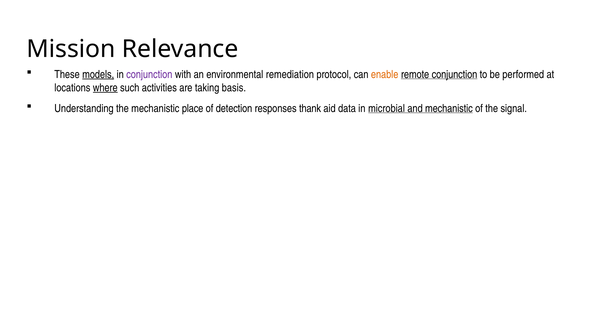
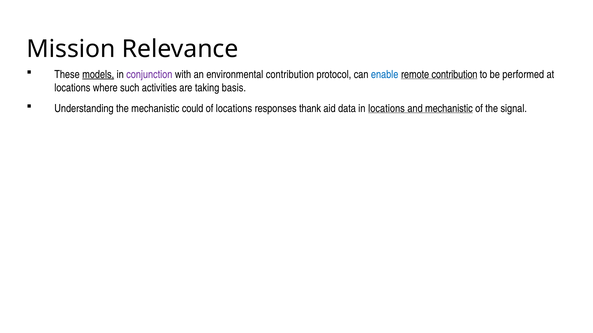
environmental remediation: remediation -> contribution (290, 74)
enable colour: orange -> blue (385, 74)
remote conjunction: conjunction -> contribution (455, 74)
where underline: present -> none (105, 88)
place: place -> could (193, 109)
of detection: detection -> locations (234, 109)
in microbial: microbial -> locations (386, 109)
